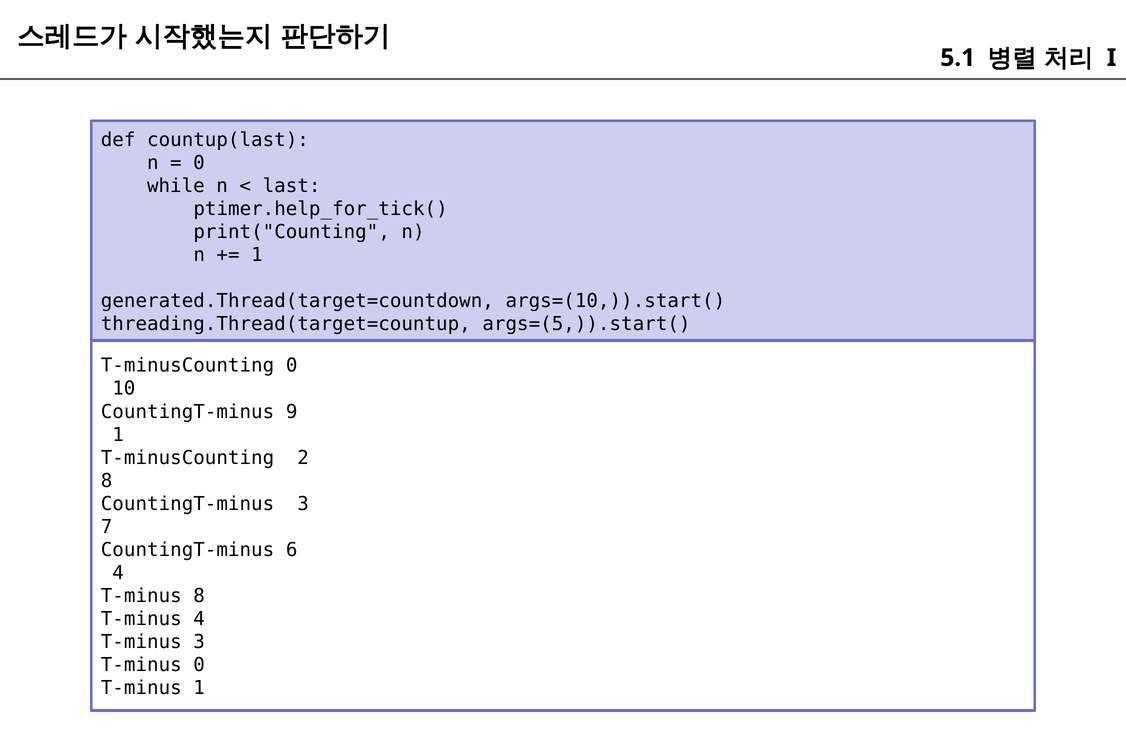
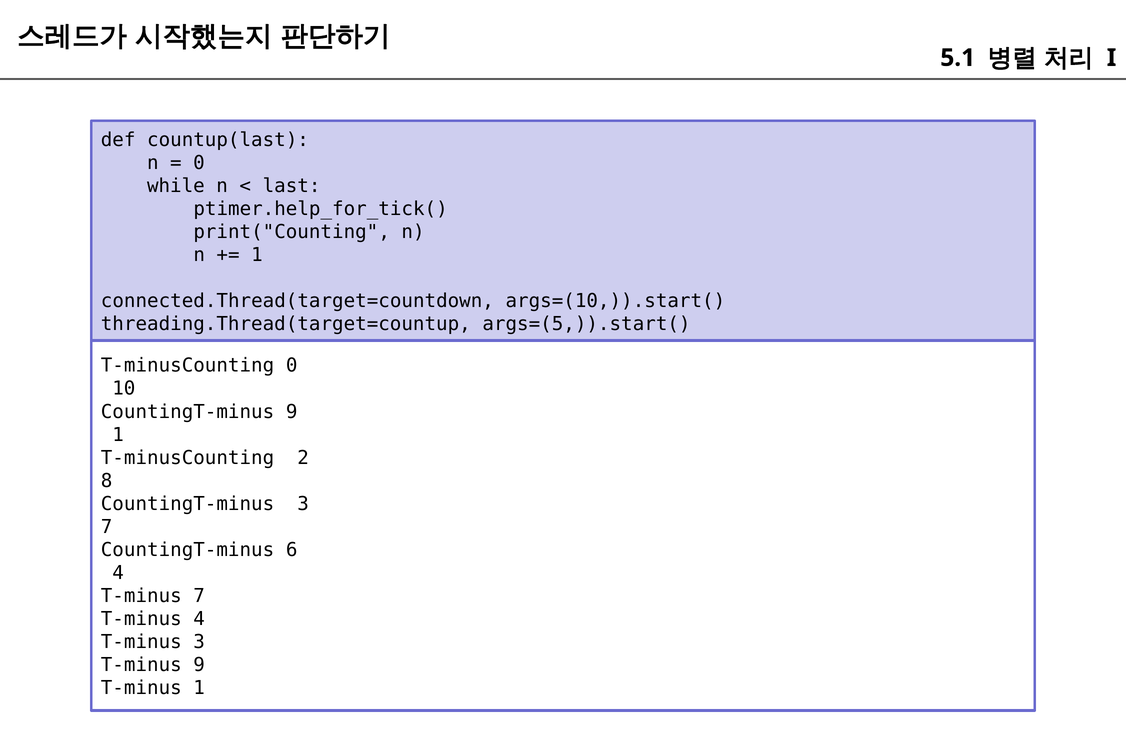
generated.Thread(target=countdown: generated.Thread(target=countdown -> connected.Thread(target=countdown (297, 301)
T-minus 8: 8 -> 7 (199, 596)
T-minus 0: 0 -> 9 (199, 665)
